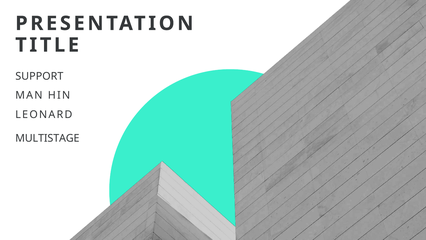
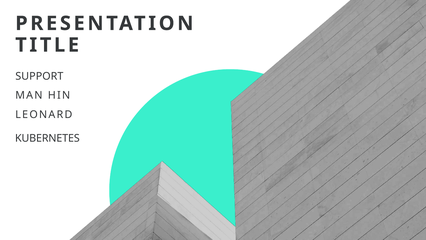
MULTISTAGE: MULTISTAGE -> KUBERNETES (47, 138)
